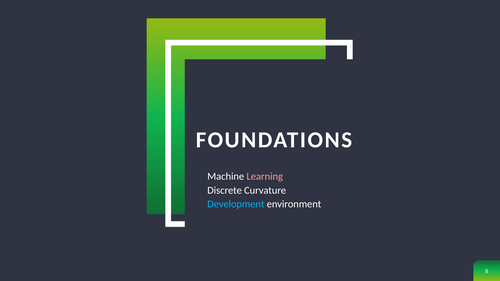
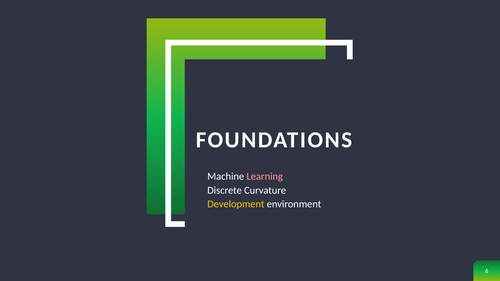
Development colour: light blue -> yellow (236, 204)
